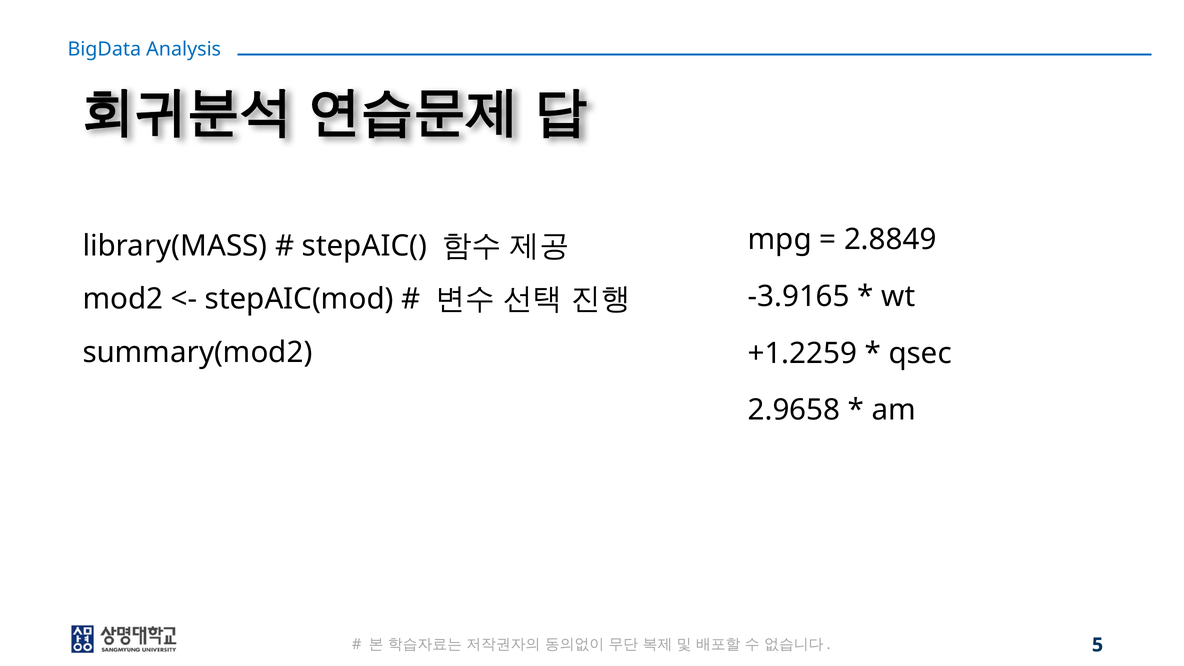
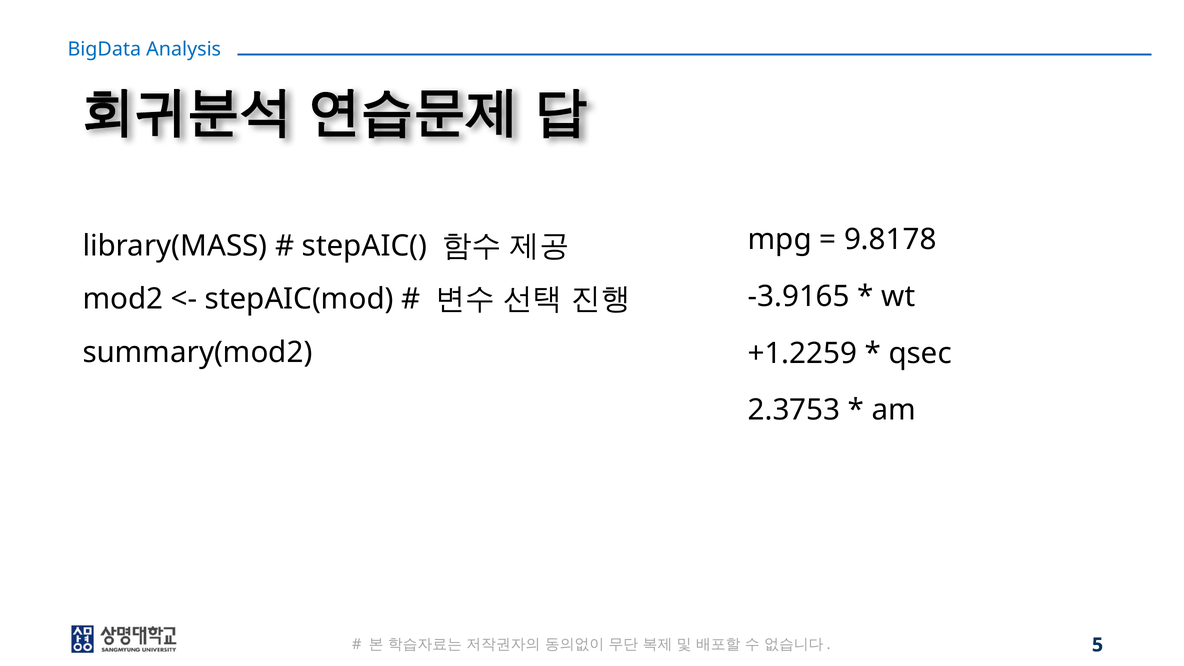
2.8849: 2.8849 -> 9.8178 (890, 240)
2.9658: 2.9658 -> 2.3753 (794, 410)
